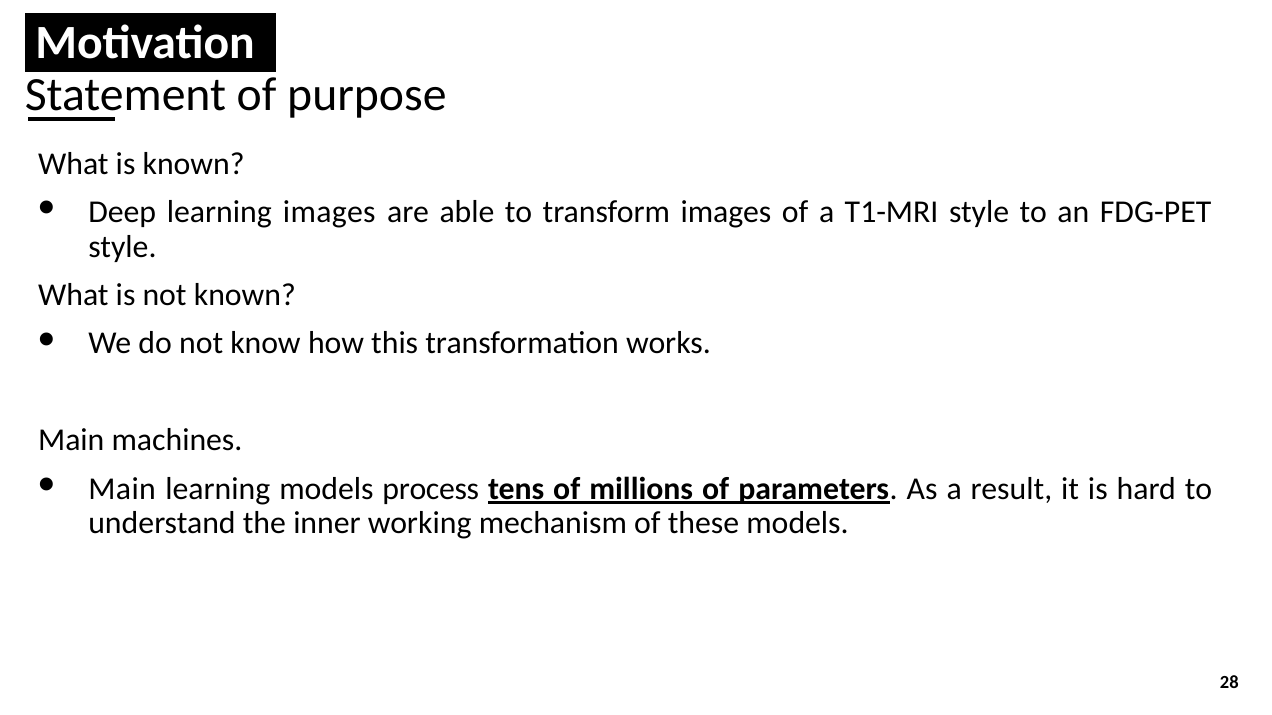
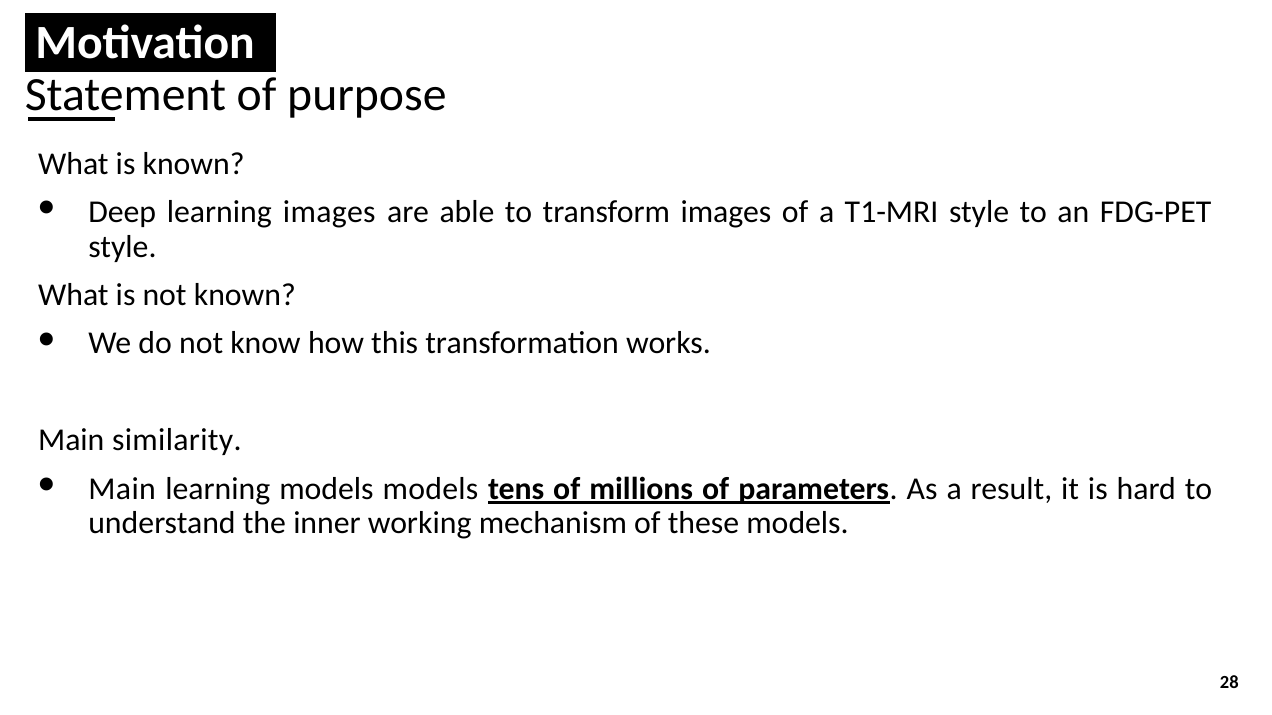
machines: machines -> similarity (177, 441)
models process: process -> models (431, 489)
